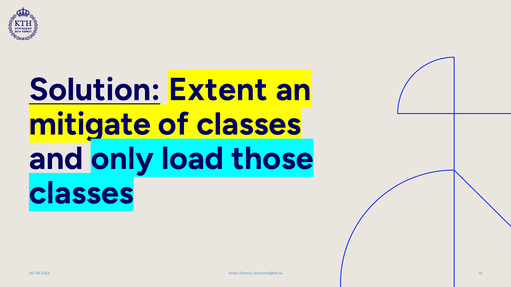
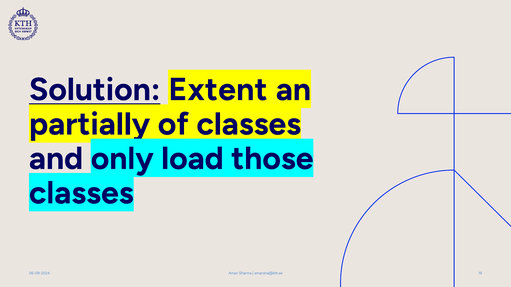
mitigate: mitigate -> partially (90, 124)
